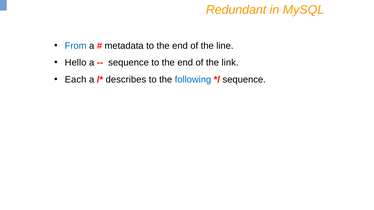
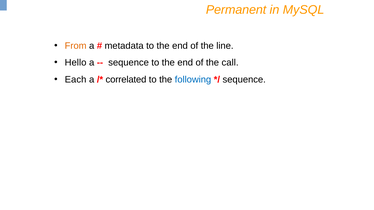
Redundant: Redundant -> Permanent (236, 10)
From colour: blue -> orange (76, 46)
link: link -> call (230, 63)
describes: describes -> correlated (126, 80)
